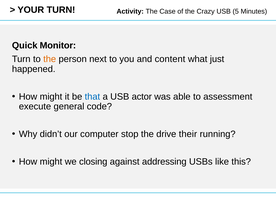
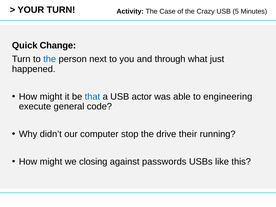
Monitor: Monitor -> Change (58, 45)
the colour: orange -> blue (50, 59)
content: content -> through (170, 59)
assessment: assessment -> engineering (228, 97)
addressing: addressing -> passwords (164, 162)
